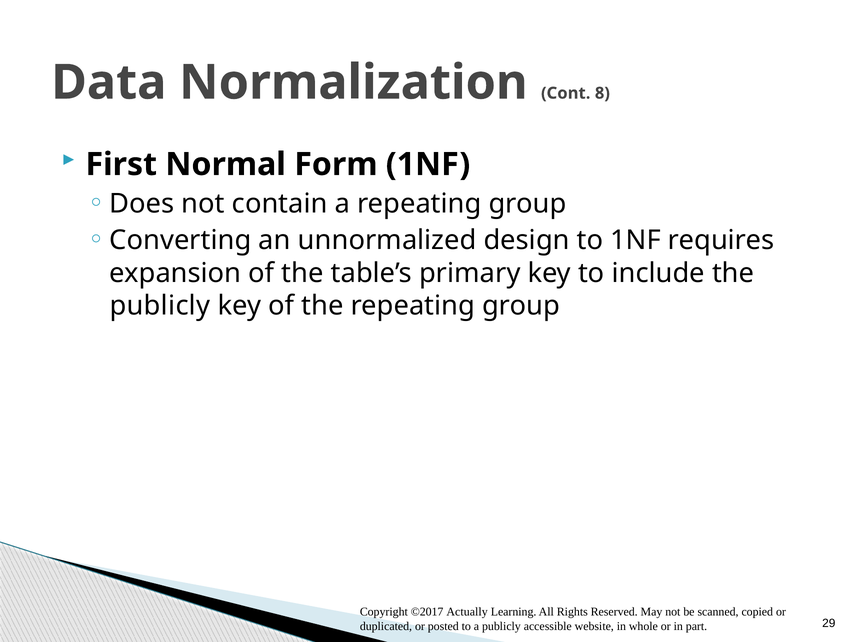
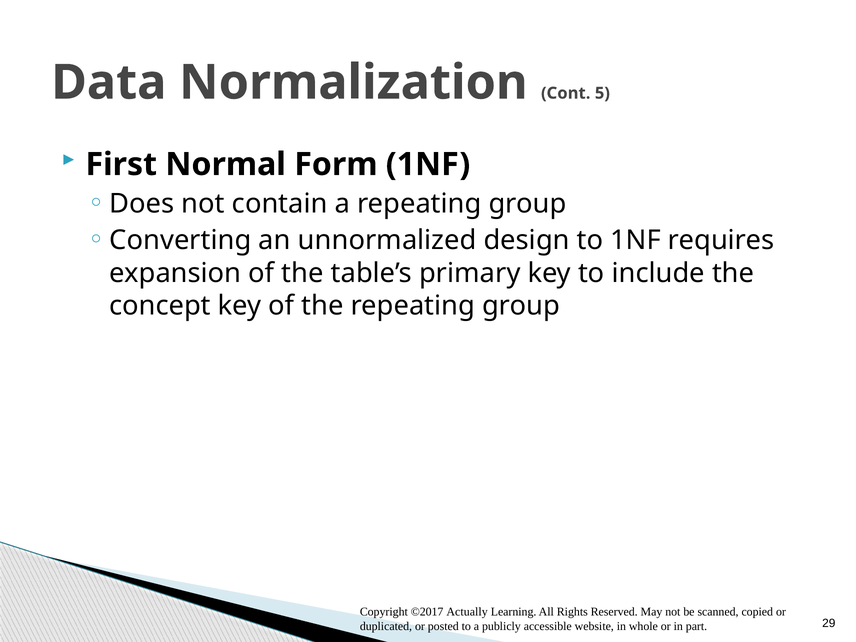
8: 8 -> 5 (602, 93)
publicly: publicly -> concept (160, 306)
